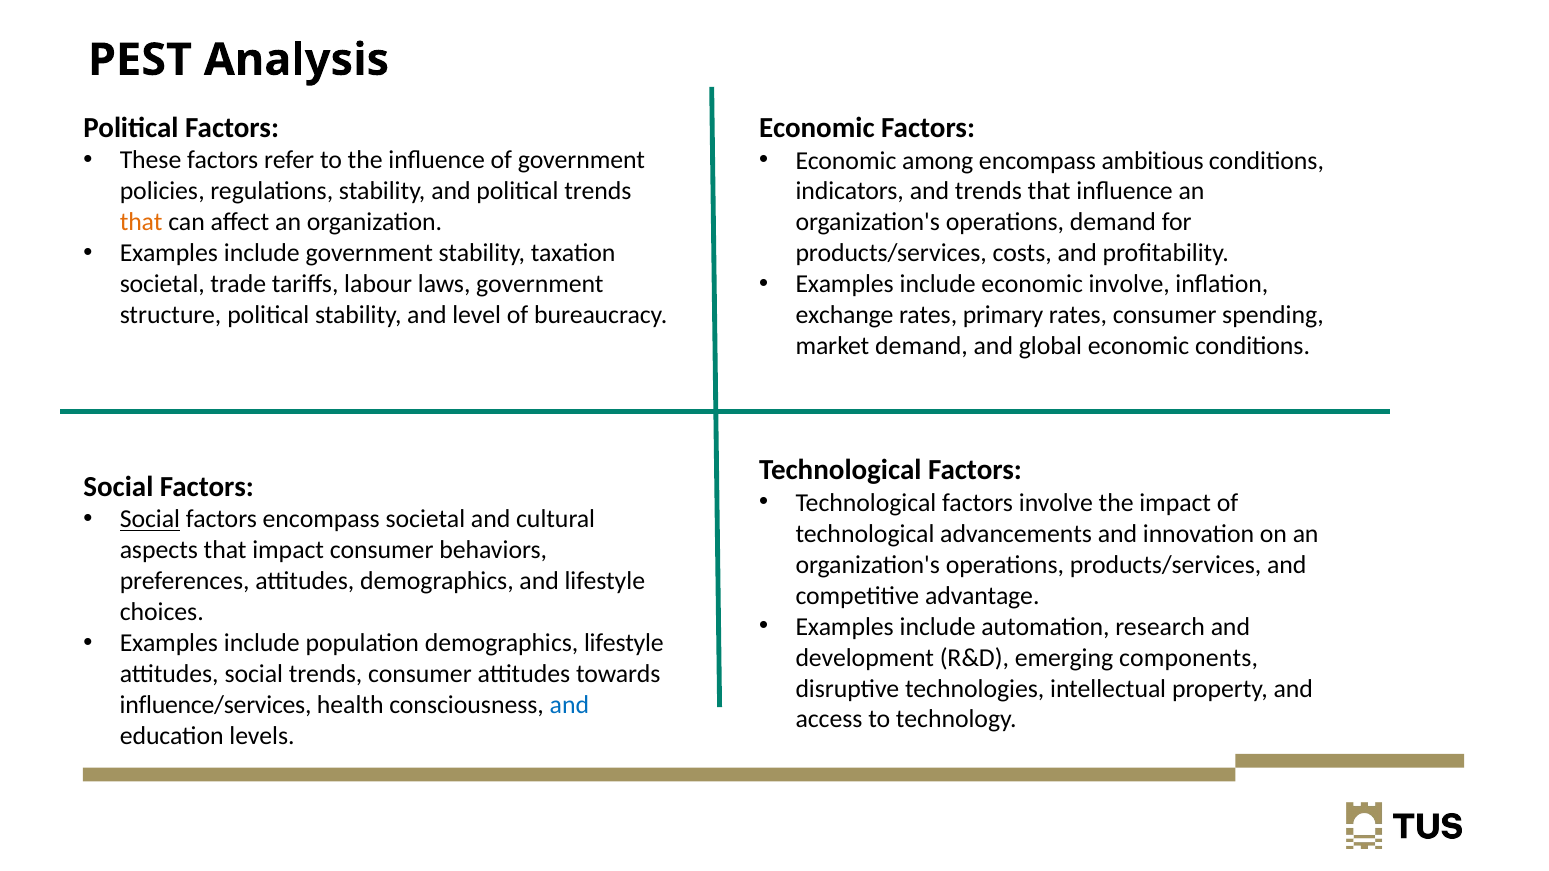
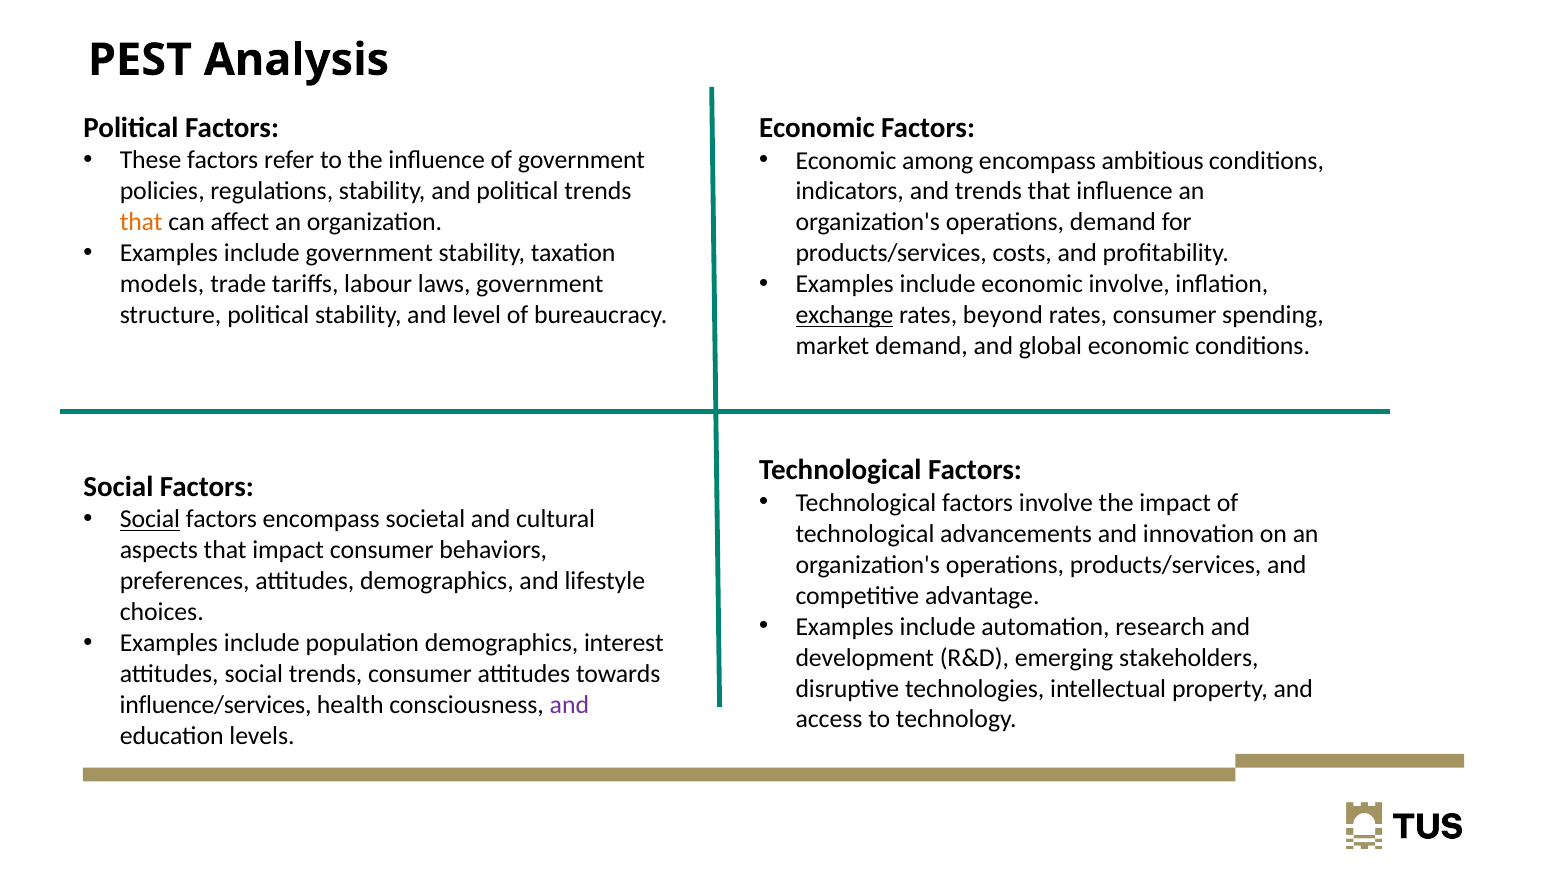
societal: societal -> models (162, 284)
exchange underline: none -> present (844, 315)
primary: primary -> beyond (1003, 315)
demographics lifestyle: lifestyle -> interest (624, 643)
components: components -> stakeholders (1189, 658)
and colour: blue -> purple (569, 705)
